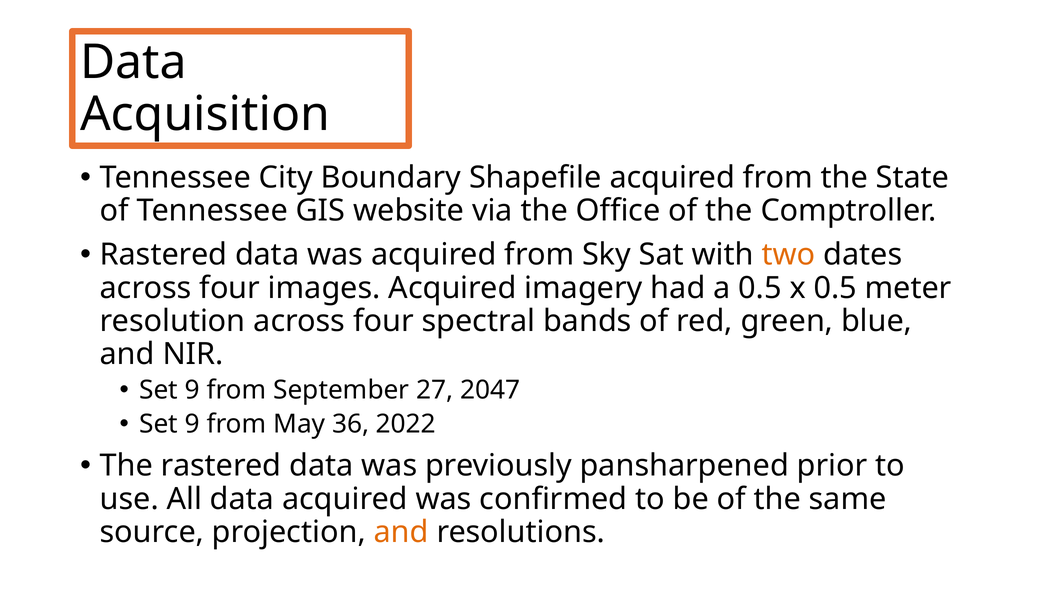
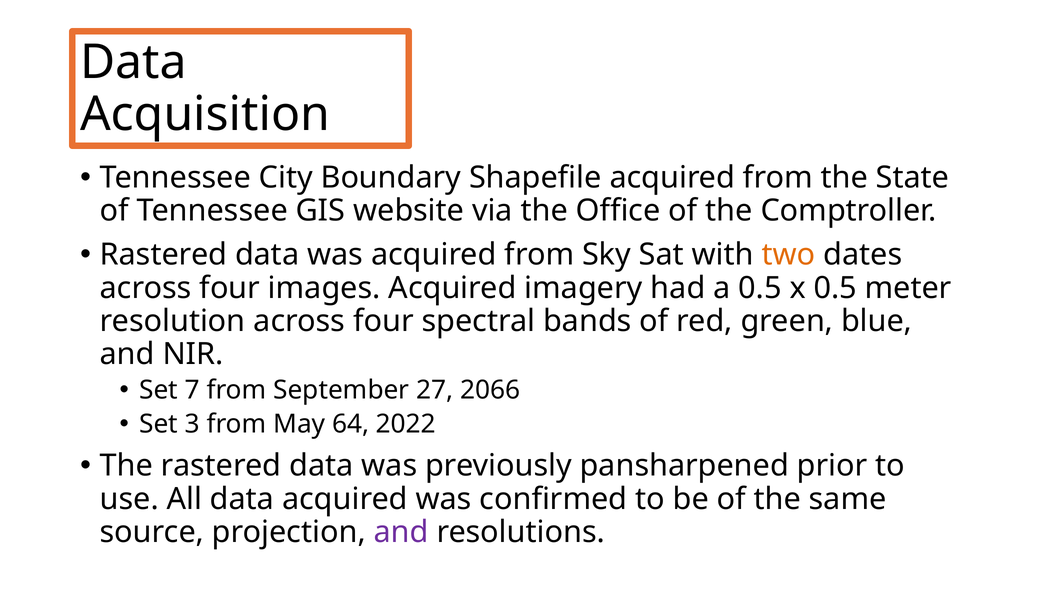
9: 9 -> 7 (192, 390)
2047: 2047 -> 2066 (490, 390)
9: 9 -> 3 (192, 424)
36: 36 -> 64 (351, 424)
and colour: orange -> purple (401, 532)
